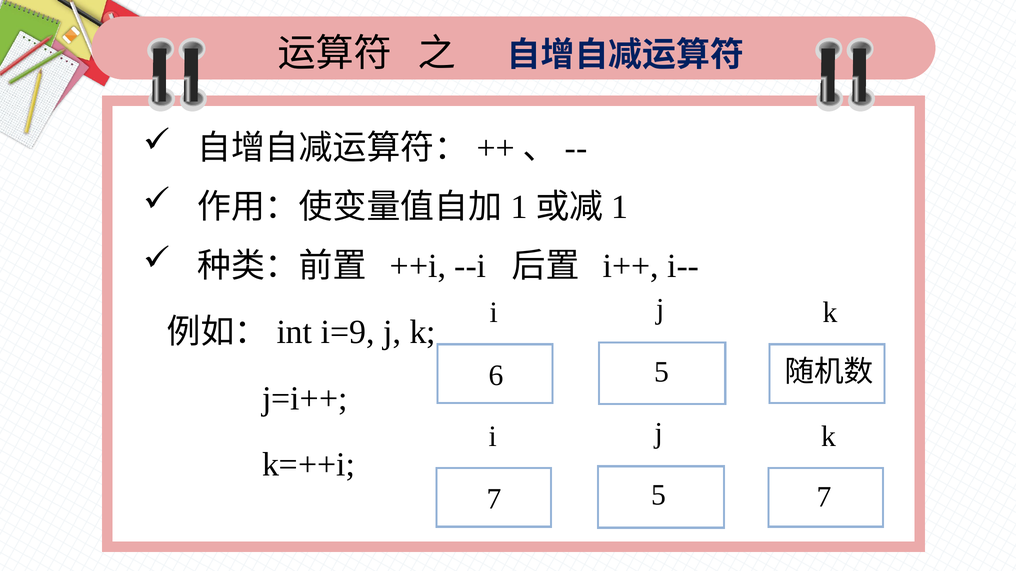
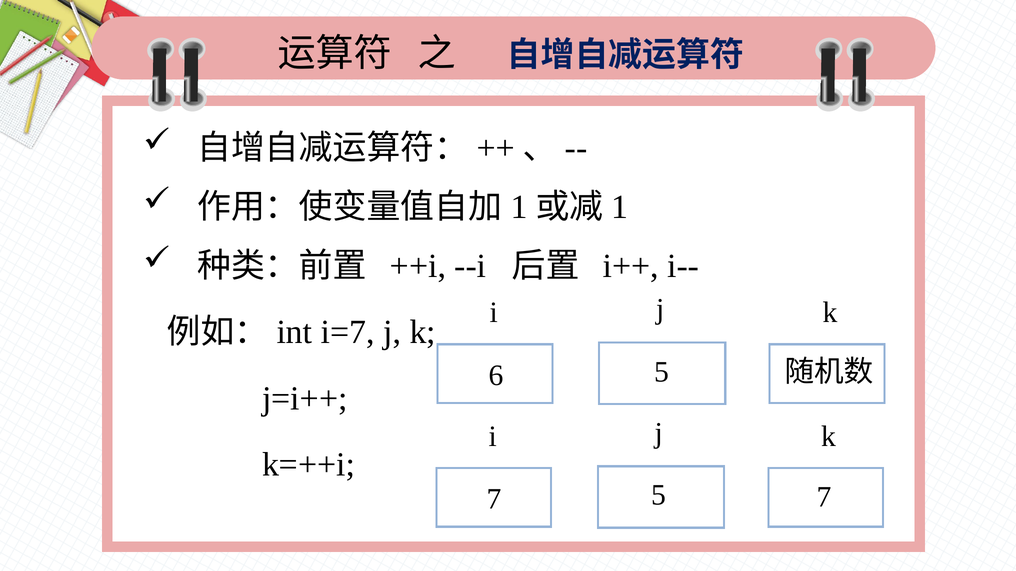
i=9: i=9 -> i=7 (348, 332)
